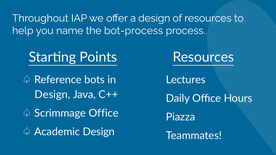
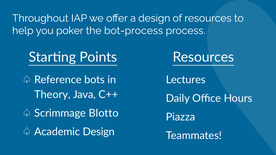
name: name -> poker (70, 31)
Design: Design -> Theory (52, 95)
Scrimmage Office: Office -> Blotto (104, 113)
